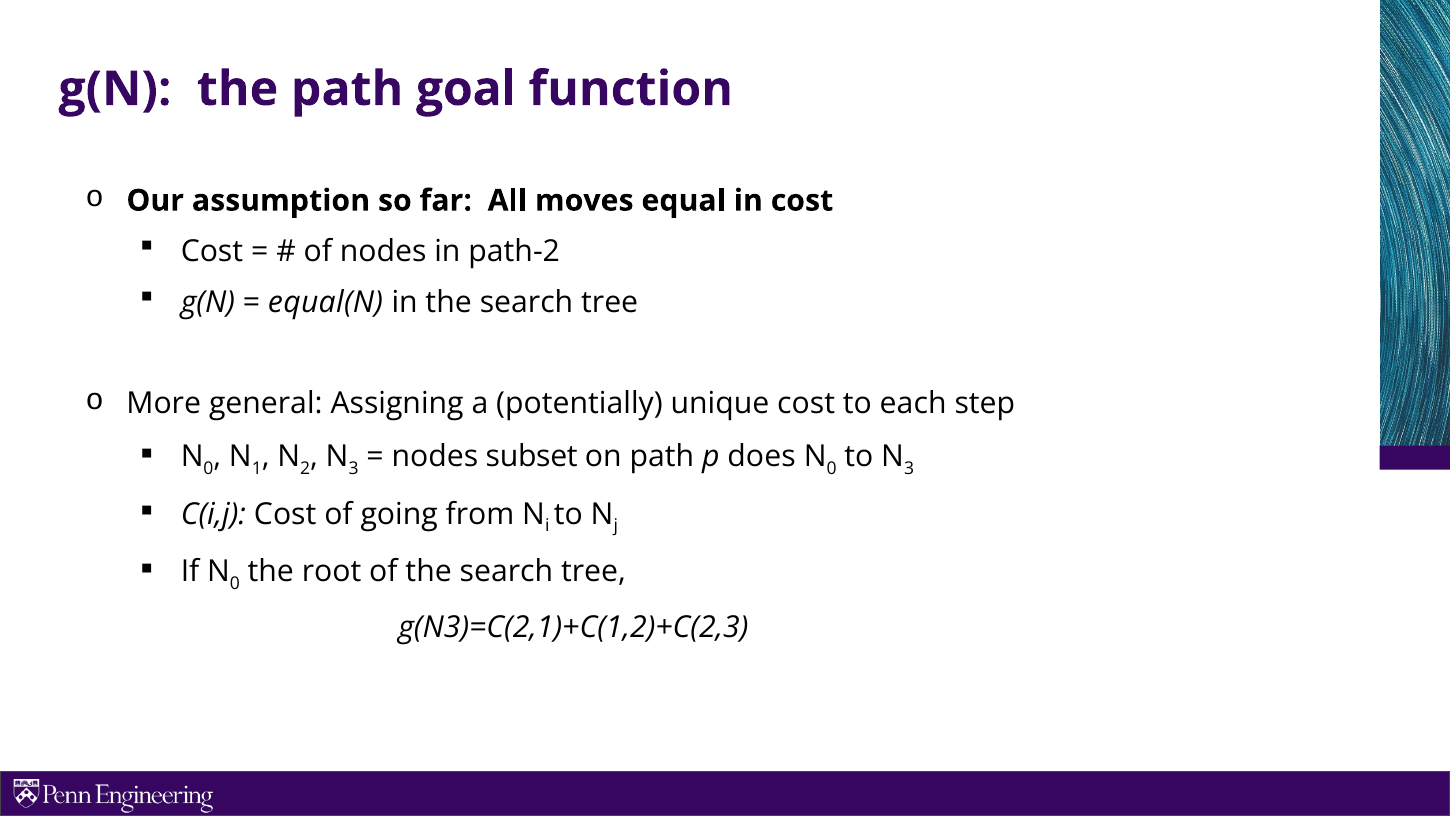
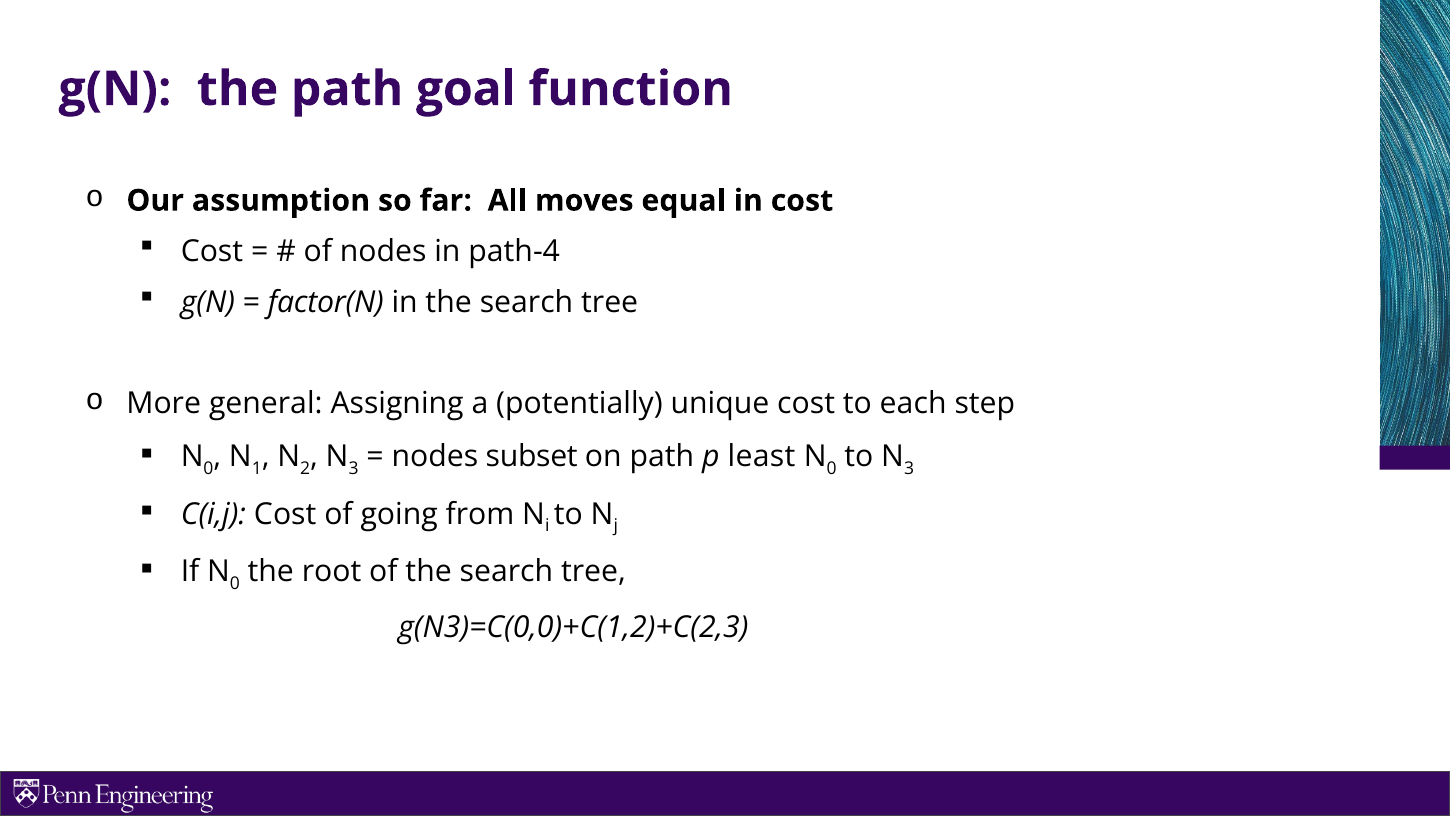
path-2: path-2 -> path-4 (514, 251)
equal(N: equal(N -> factor(N (326, 302)
does: does -> least (761, 456)
g(N3)=C(2,1)+C(1,2)+C(2,3: g(N3)=C(2,1)+C(1,2)+C(2,3 -> g(N3)=C(0,0)+C(1,2)+C(2,3 (573, 627)
